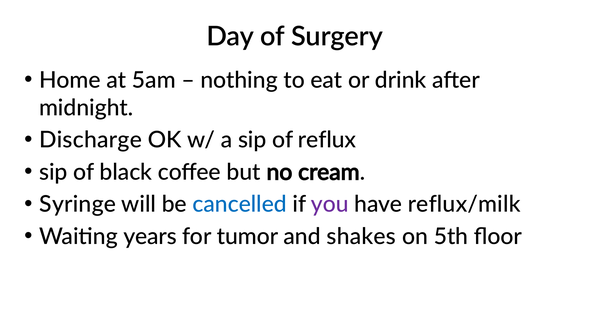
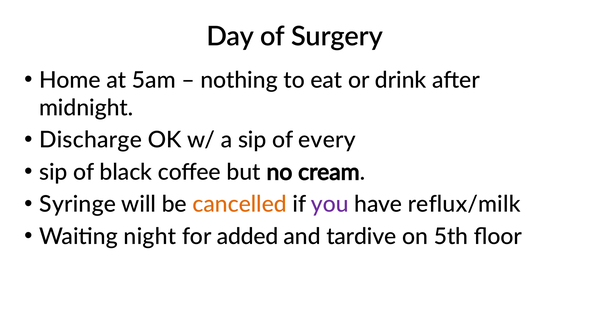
reflux: reflux -> every (327, 140)
cancelled colour: blue -> orange (240, 205)
years: years -> night (150, 237)
tumor: tumor -> added (248, 237)
shakes: shakes -> tardive (361, 237)
